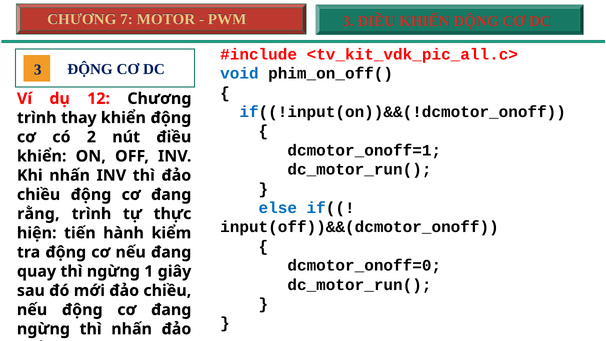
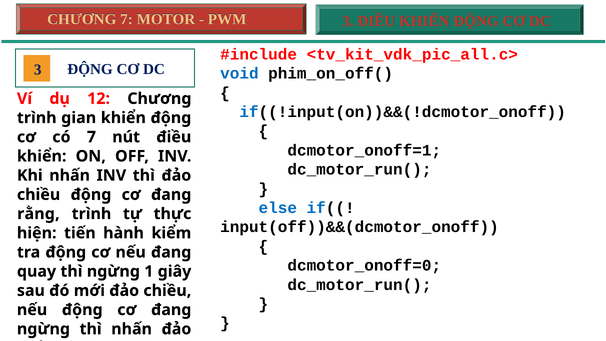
thay: thay -> gian (79, 118)
có 2: 2 -> 7 (91, 137)
